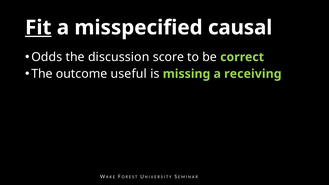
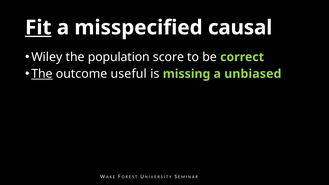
Odds: Odds -> Wiley (47, 57)
discussion: discussion -> population (119, 57)
The underline: none -> present (42, 74)
receiving: receiving -> unbiased (253, 74)
